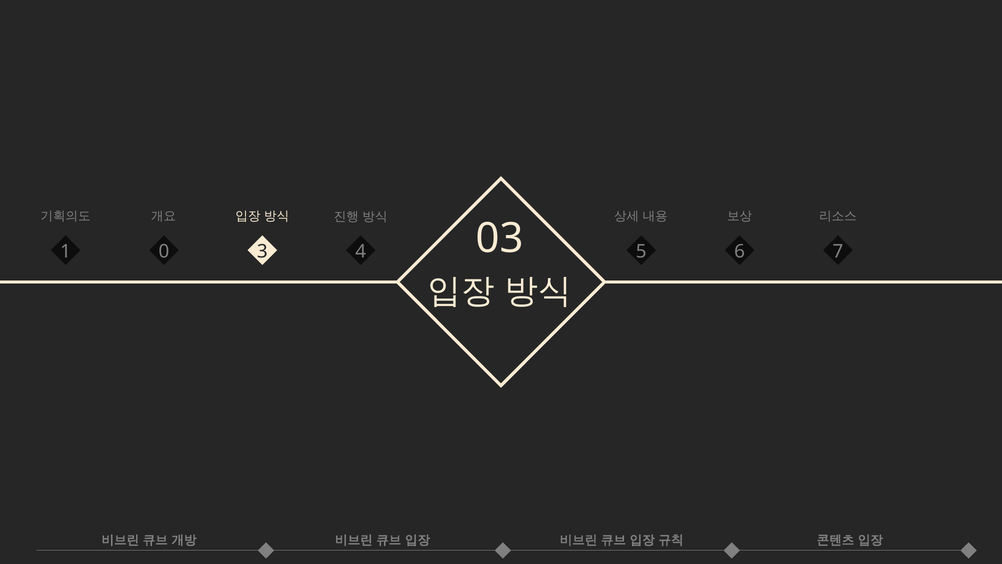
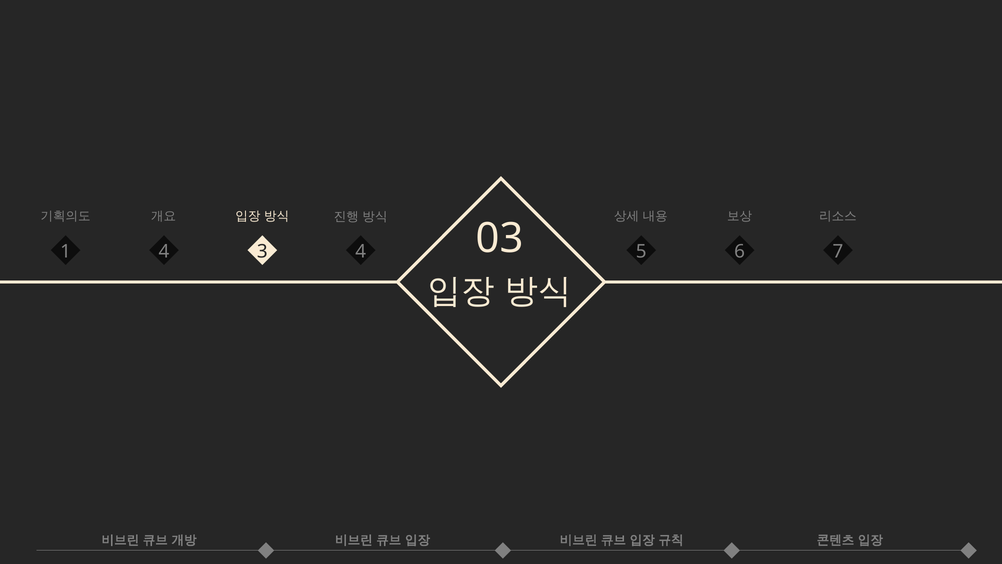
1 0: 0 -> 4 (164, 251)
